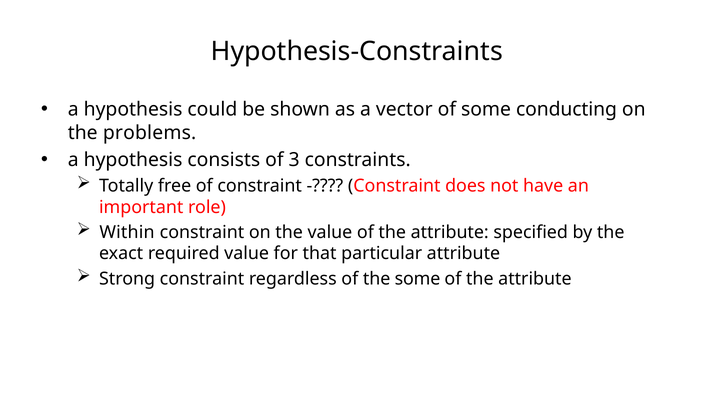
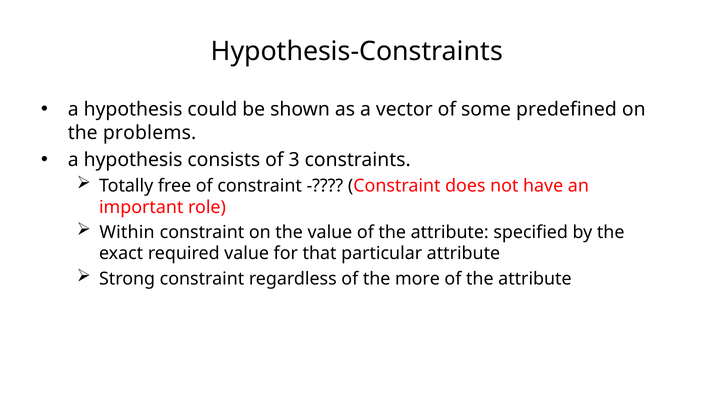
conducting: conducting -> predefined (566, 109)
the some: some -> more (417, 278)
